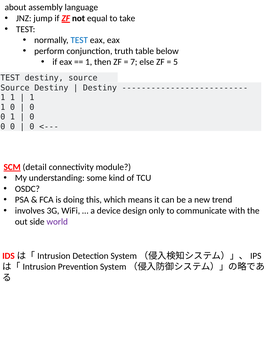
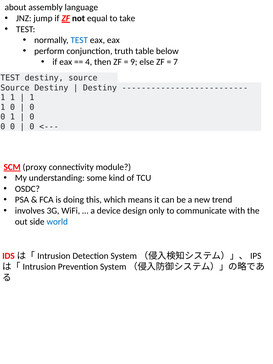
1: 1 -> 4 (89, 62)
7: 7 -> 9 (134, 62)
5: 5 -> 7 (176, 62)
detail: detail -> proxy (35, 167)
world colour: purple -> blue (57, 222)
